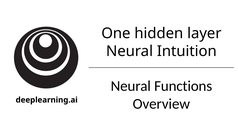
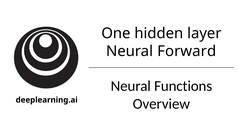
Intuition: Intuition -> Forward (187, 51)
